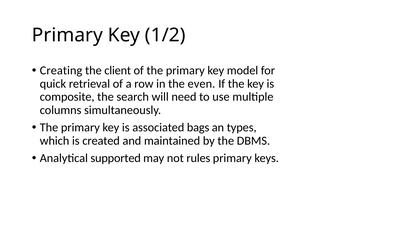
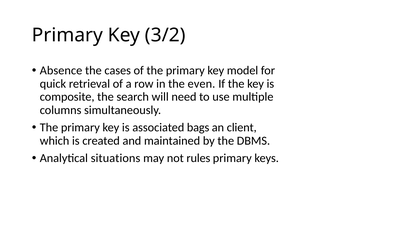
1/2: 1/2 -> 3/2 (165, 35)
Creating: Creating -> Absence (61, 71)
client: client -> cases (118, 71)
types: types -> client (242, 128)
supported: supported -> situations (116, 159)
